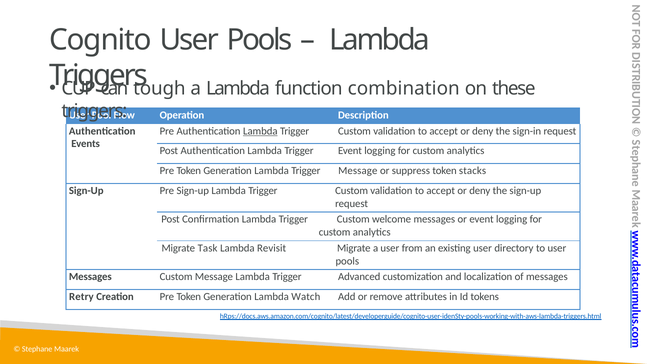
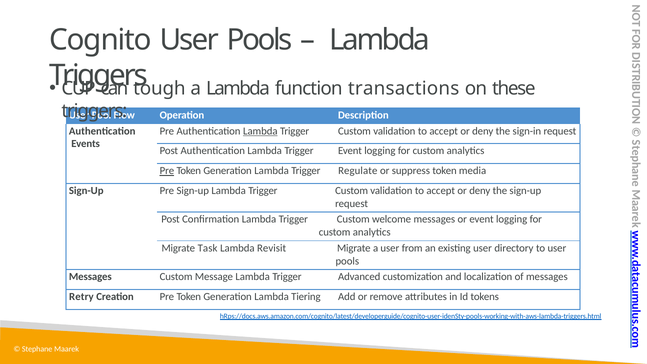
combination: combination -> transactions (404, 88)
Pre underline: none -> present (167, 171)
Trigger Message: Message -> Regulate (358, 171)
stacks: stacks -> media (473, 171)
Watch: Watch -> Tiering (306, 297)
